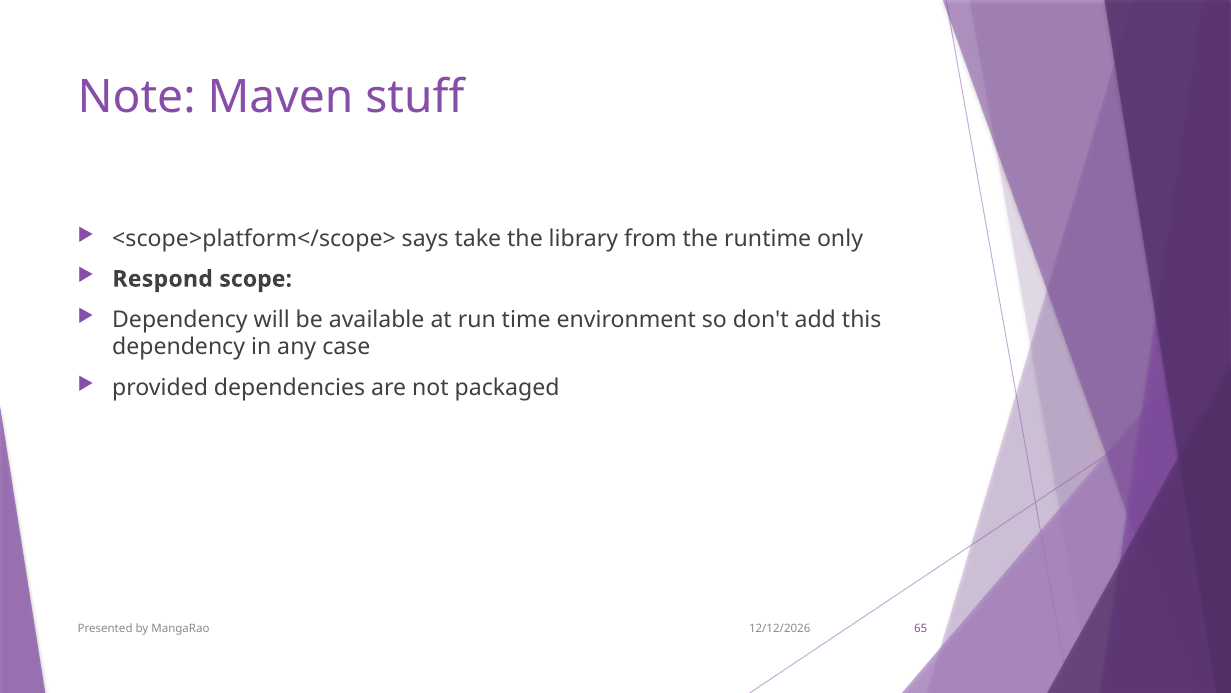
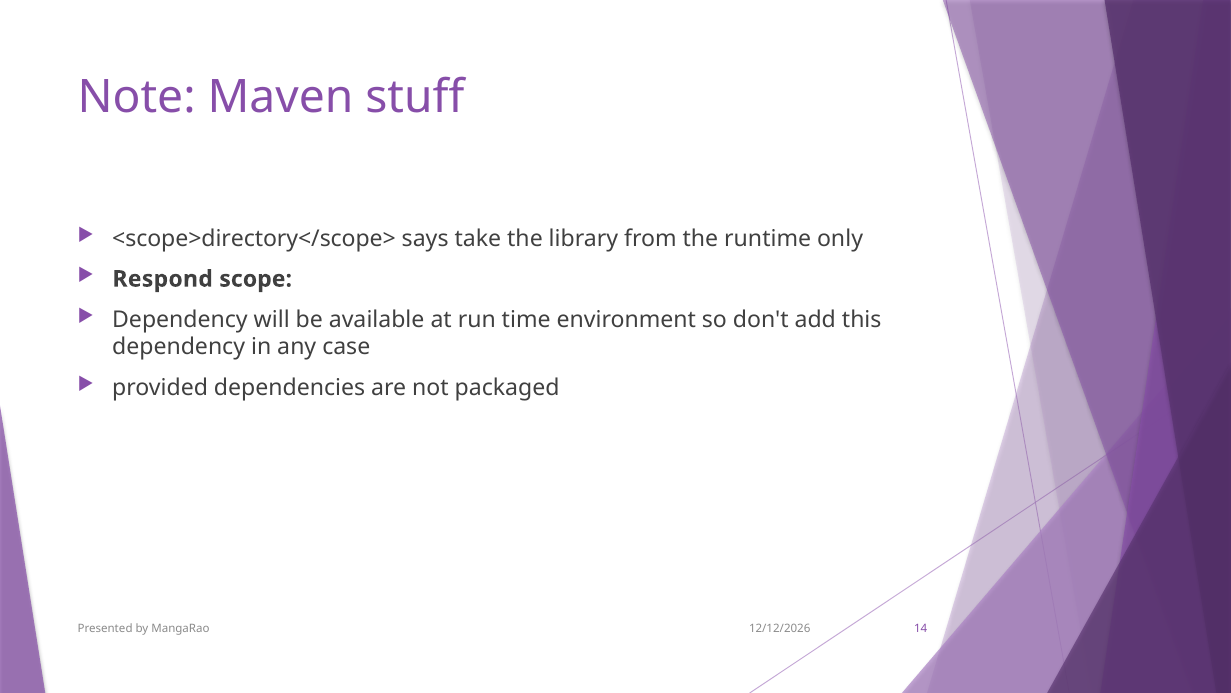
<scope>platform</scope>: <scope>platform</scope> -> <scope>directory</scope> (254, 238)
65: 65 -> 14 (921, 628)
